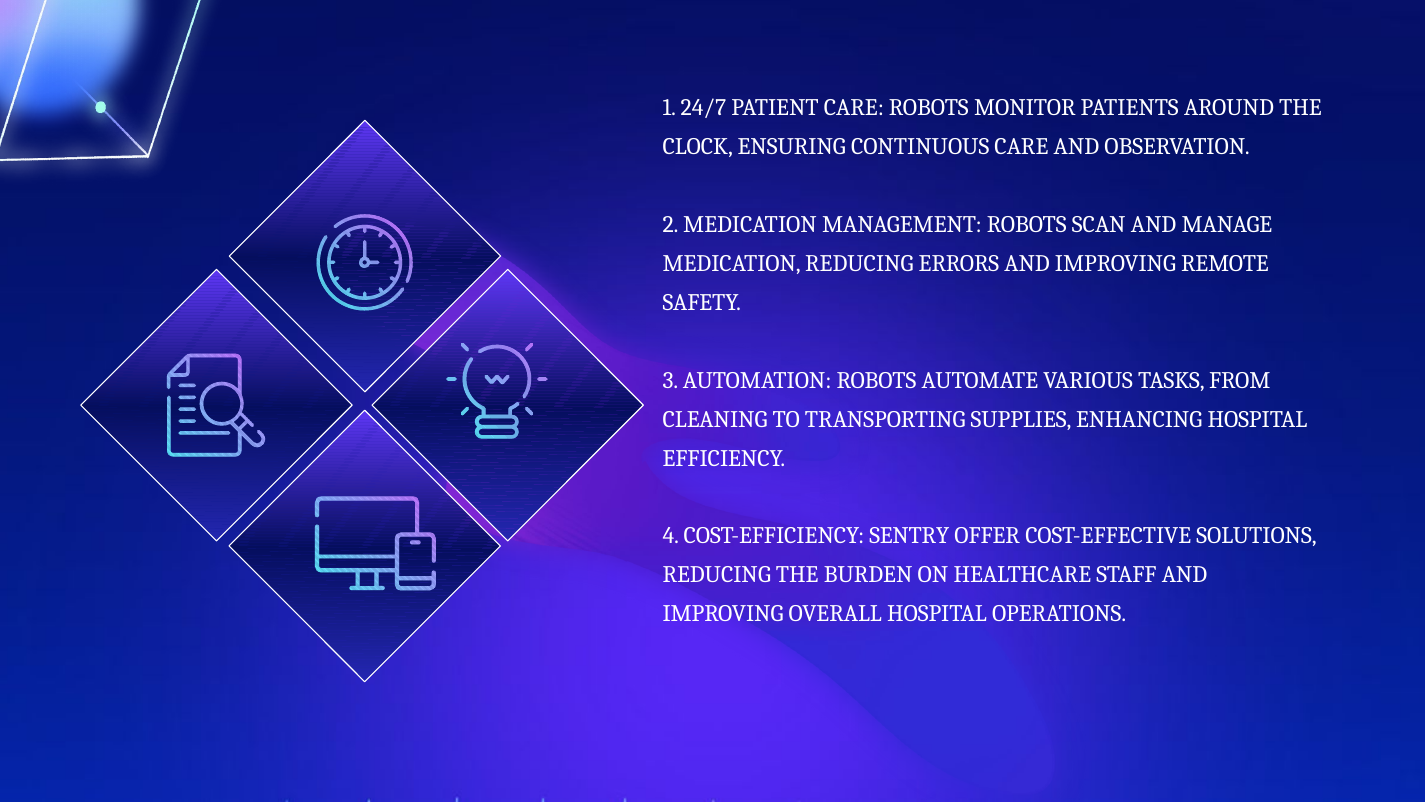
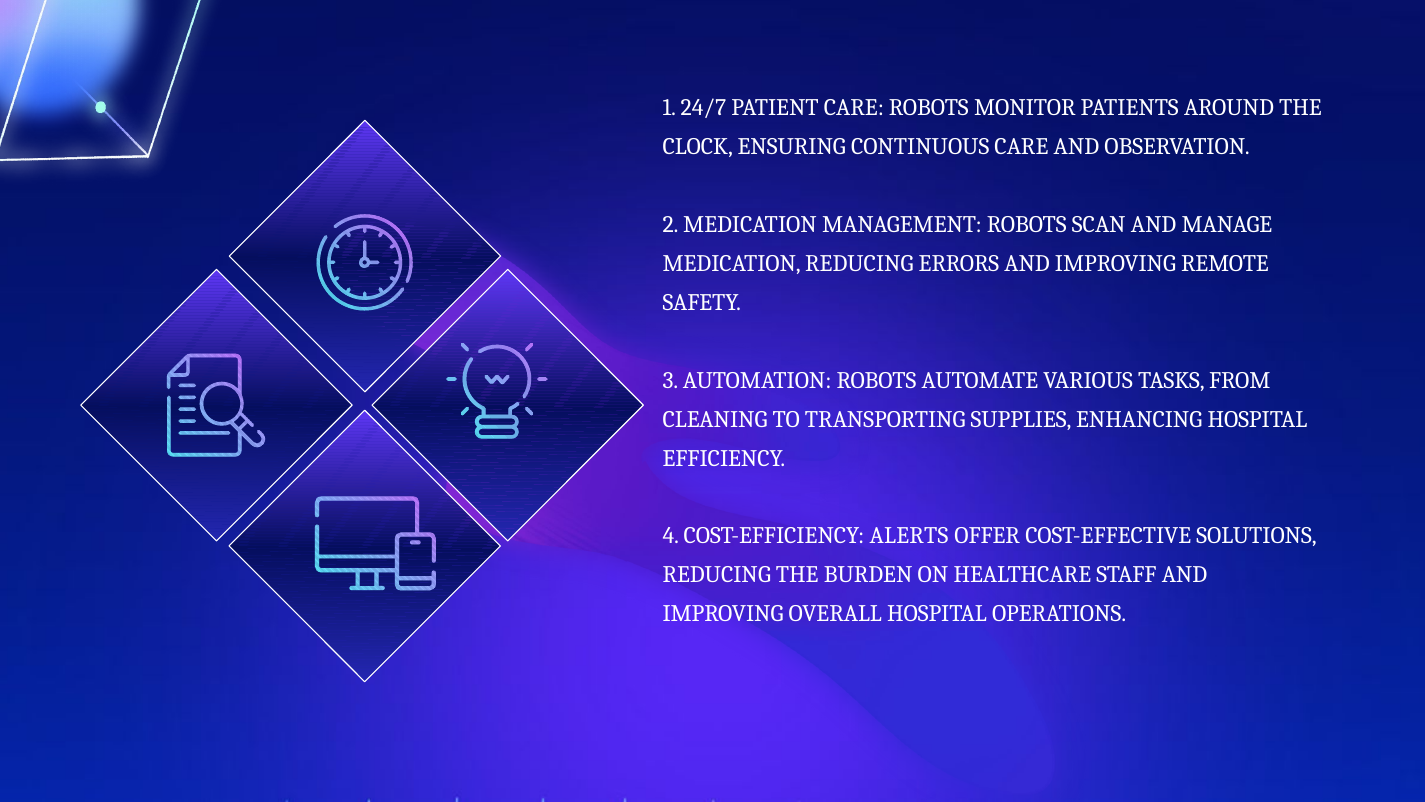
SENTRY: SENTRY -> ALERTS (909, 536)
